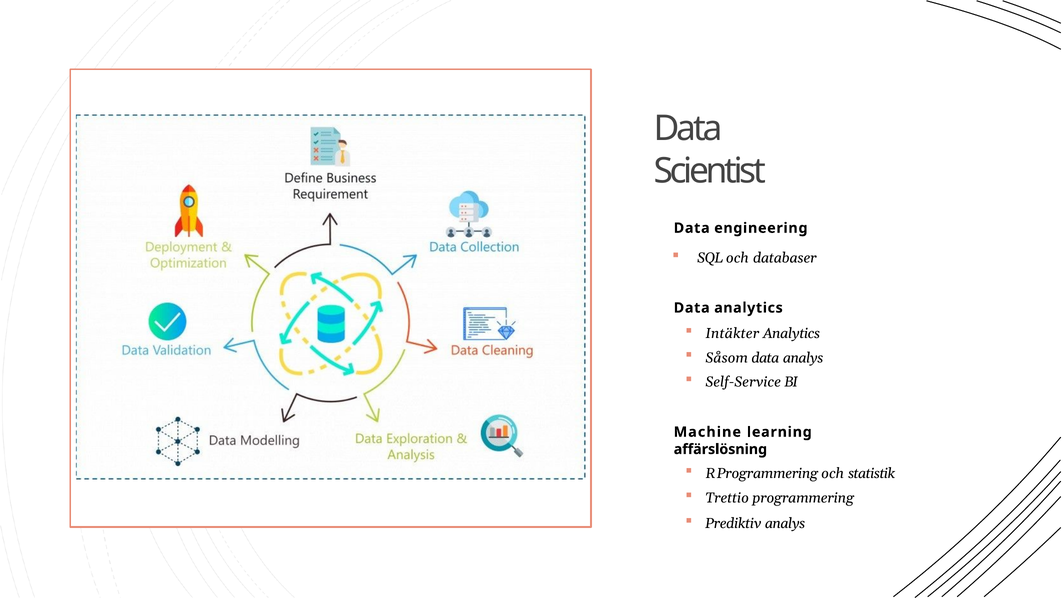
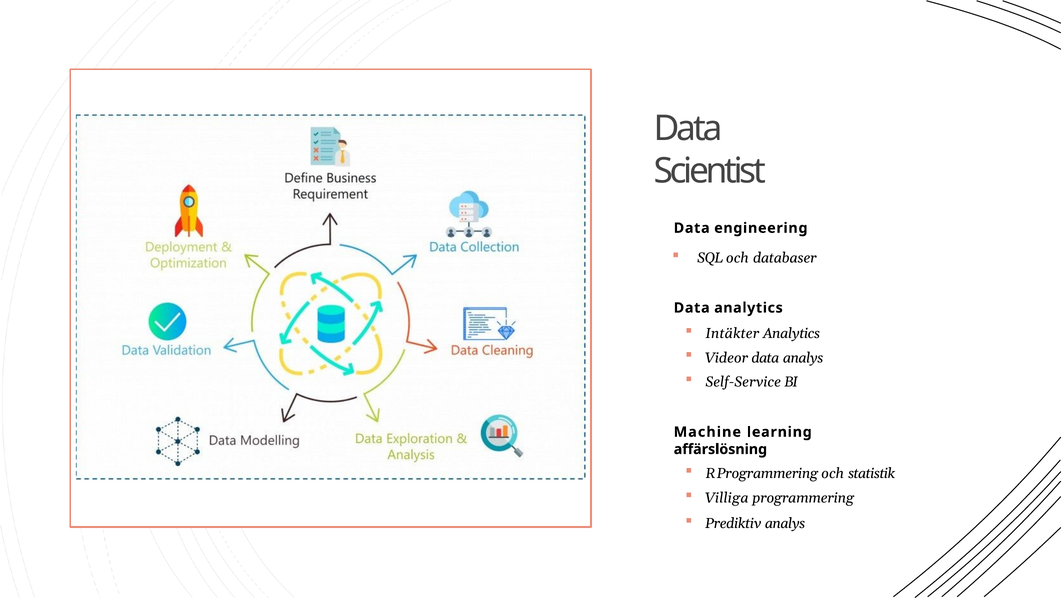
Såsom: Såsom -> Videor (727, 358)
Trettio: Trettio -> Villiga (727, 498)
